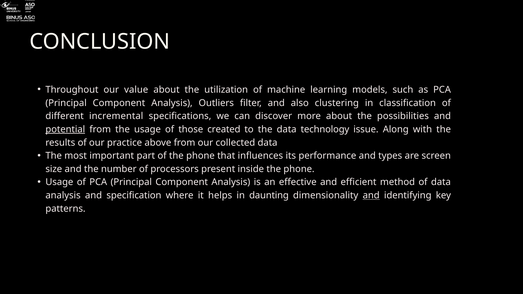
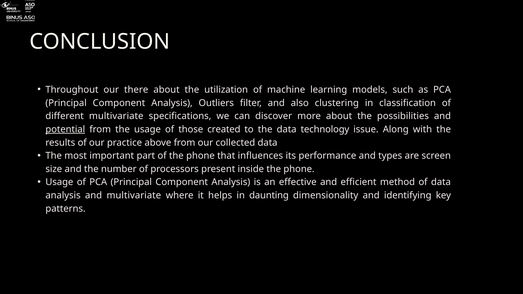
value: value -> there (136, 90)
different incremental: incremental -> multivariate (116, 116)
and specification: specification -> multivariate (134, 196)
and underline: present -> none (371, 196)
